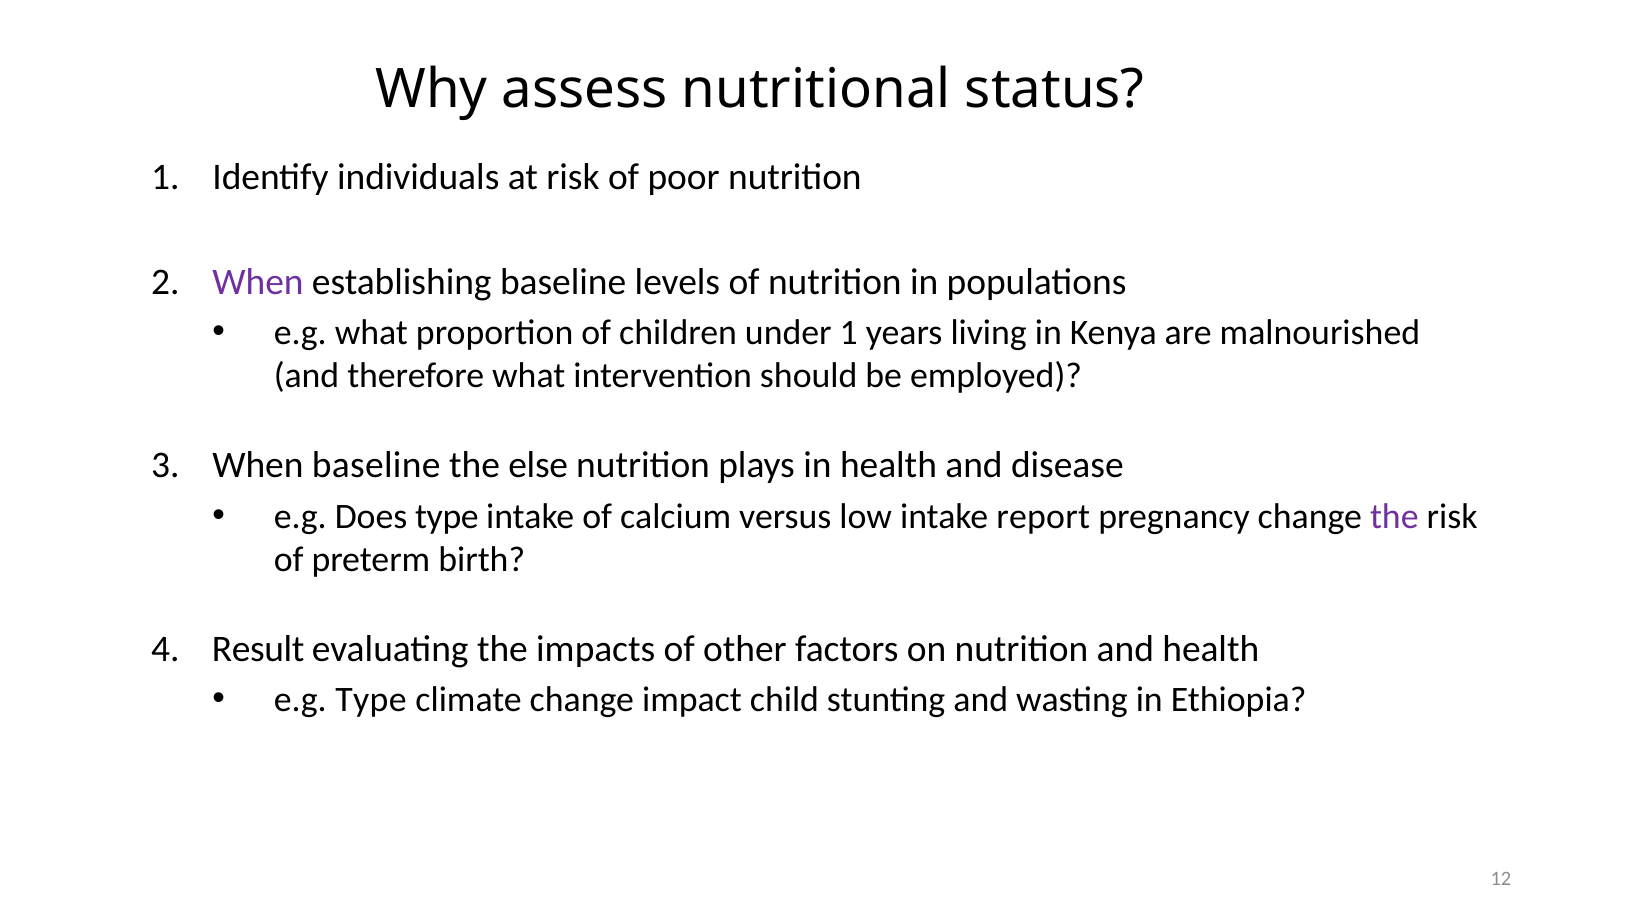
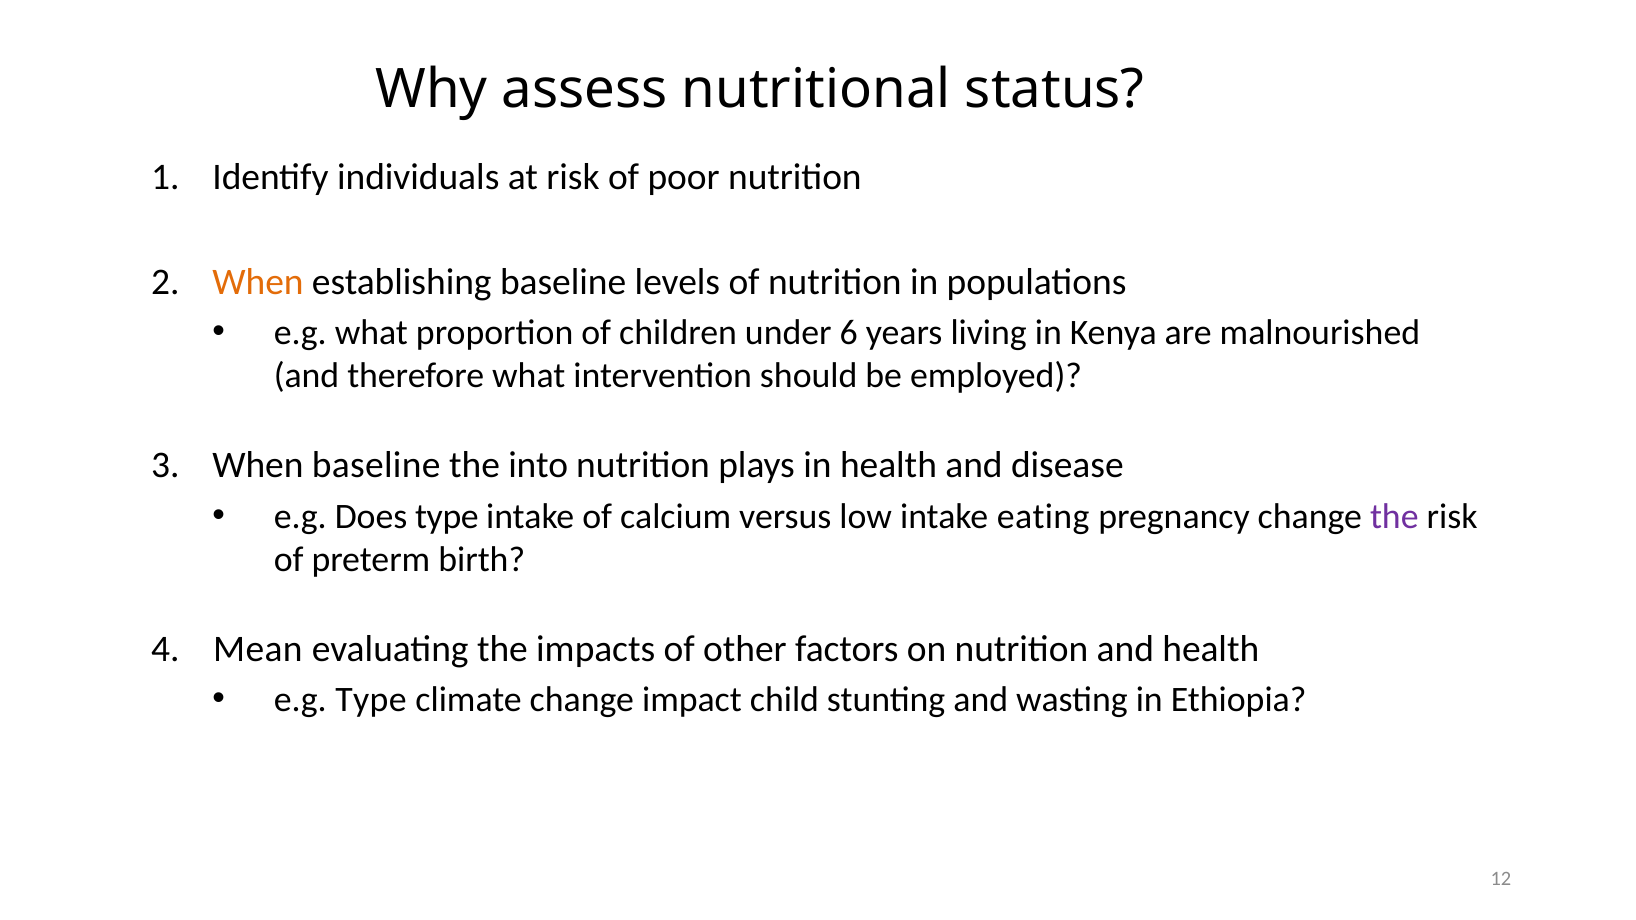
When colour: purple -> orange (258, 282)
under 1: 1 -> 6 (849, 333)
else: else -> into (538, 466)
report: report -> eating (1043, 517)
Result: Result -> Mean (258, 649)
